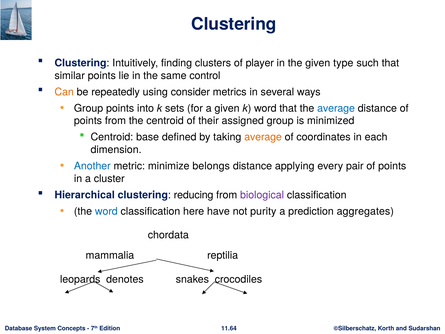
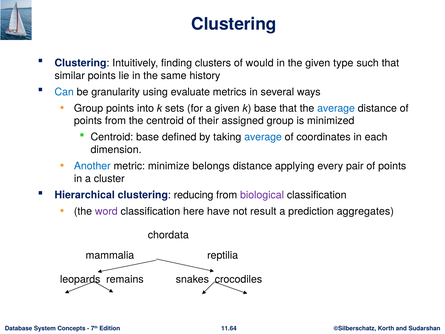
player: player -> would (260, 63)
control: control -> history (205, 76)
Can colour: orange -> blue (64, 92)
repeatedly: repeatedly -> granularity (116, 92)
consider: consider -> evaluate (190, 92)
k word: word -> base (265, 108)
average colour: orange -> blue (263, 137)
word colour: blue -> purple (106, 211)
purity: purity -> result (263, 211)
denotes: denotes -> remains (125, 279)
